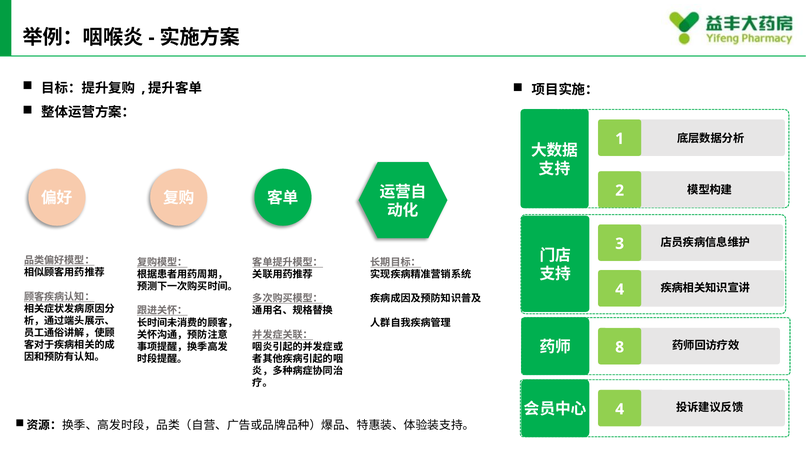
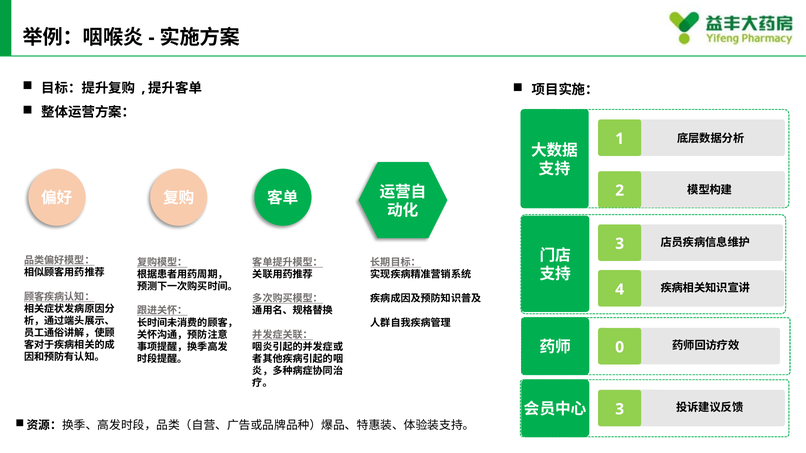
8: 8 -> 0 (620, 347)
4: 4 -> 3 (620, 410)
